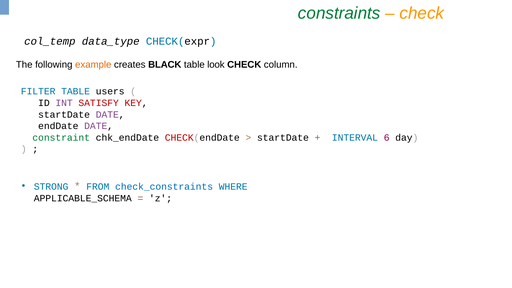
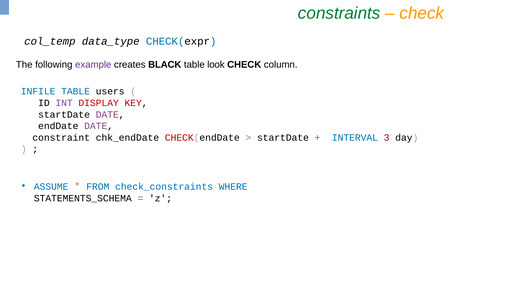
example colour: orange -> purple (93, 65)
FILTER: FILTER -> INFILE (38, 91)
SATISFY: SATISFY -> DISPLAY (99, 103)
constraint colour: green -> black (61, 138)
6: 6 -> 3 (387, 138)
STRONG: STRONG -> ASSUME (51, 187)
APPLICABLE_SCHEMA: APPLICABLE_SCHEMA -> STATEMENTS_SCHEMA (83, 198)
